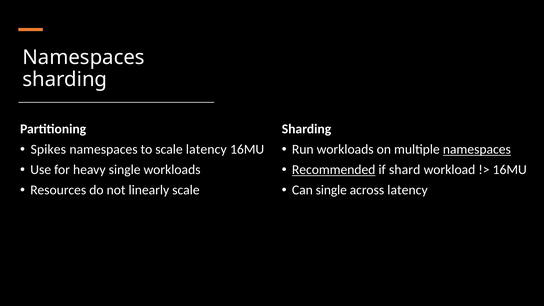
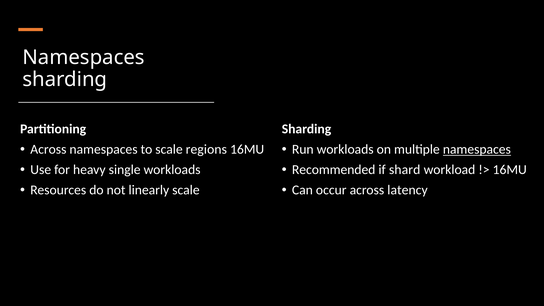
Spikes: Spikes -> Across (48, 149)
scale latency: latency -> regions (206, 149)
Recommended underline: present -> none (334, 170)
Can single: single -> occur (331, 190)
